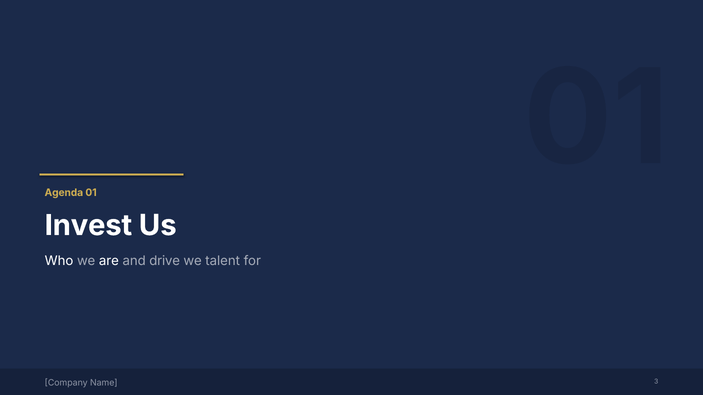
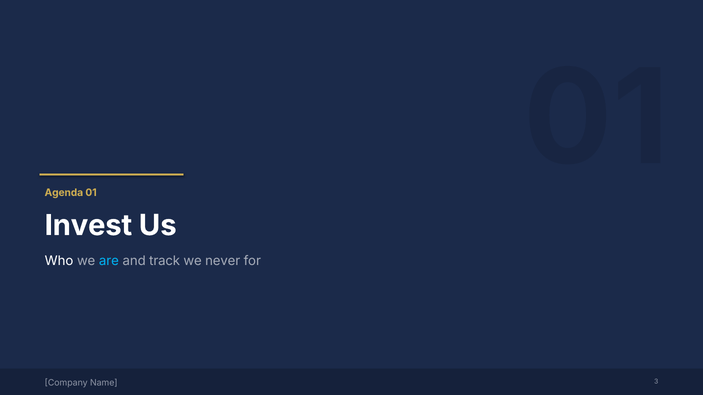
are colour: white -> light blue (109, 261)
drive: drive -> track (165, 261)
talent: talent -> never (223, 261)
